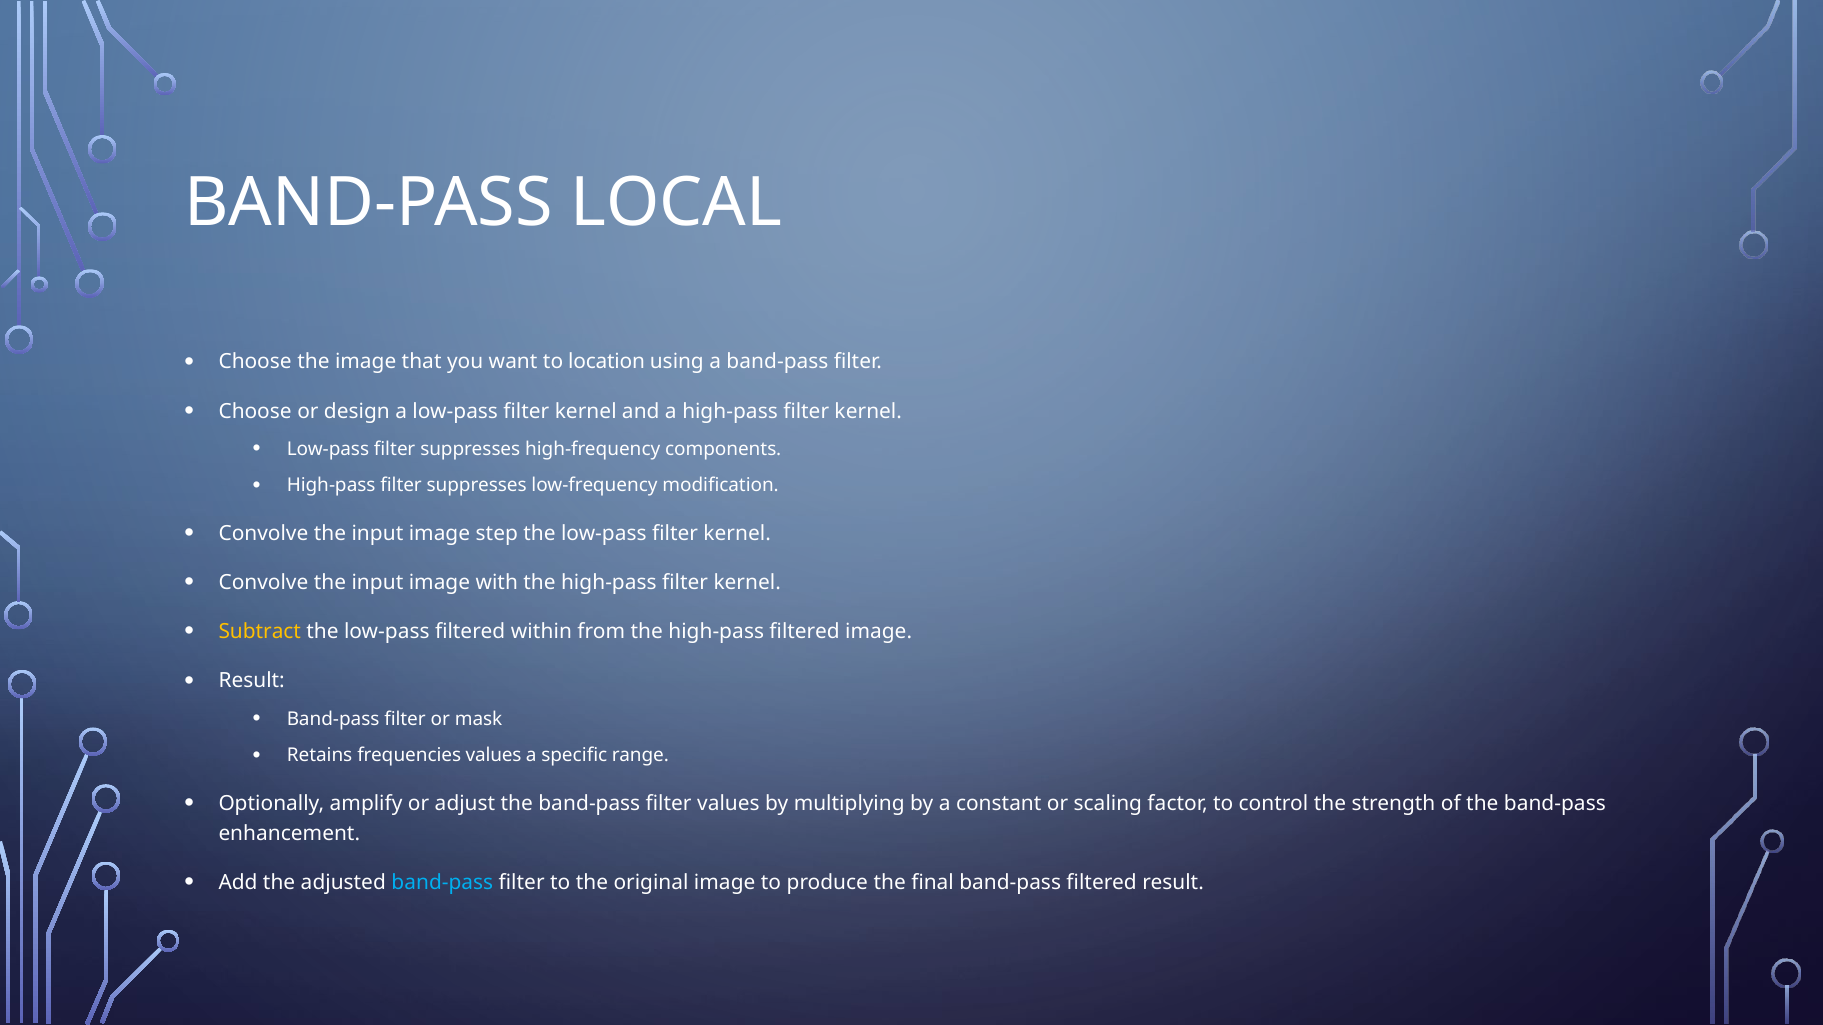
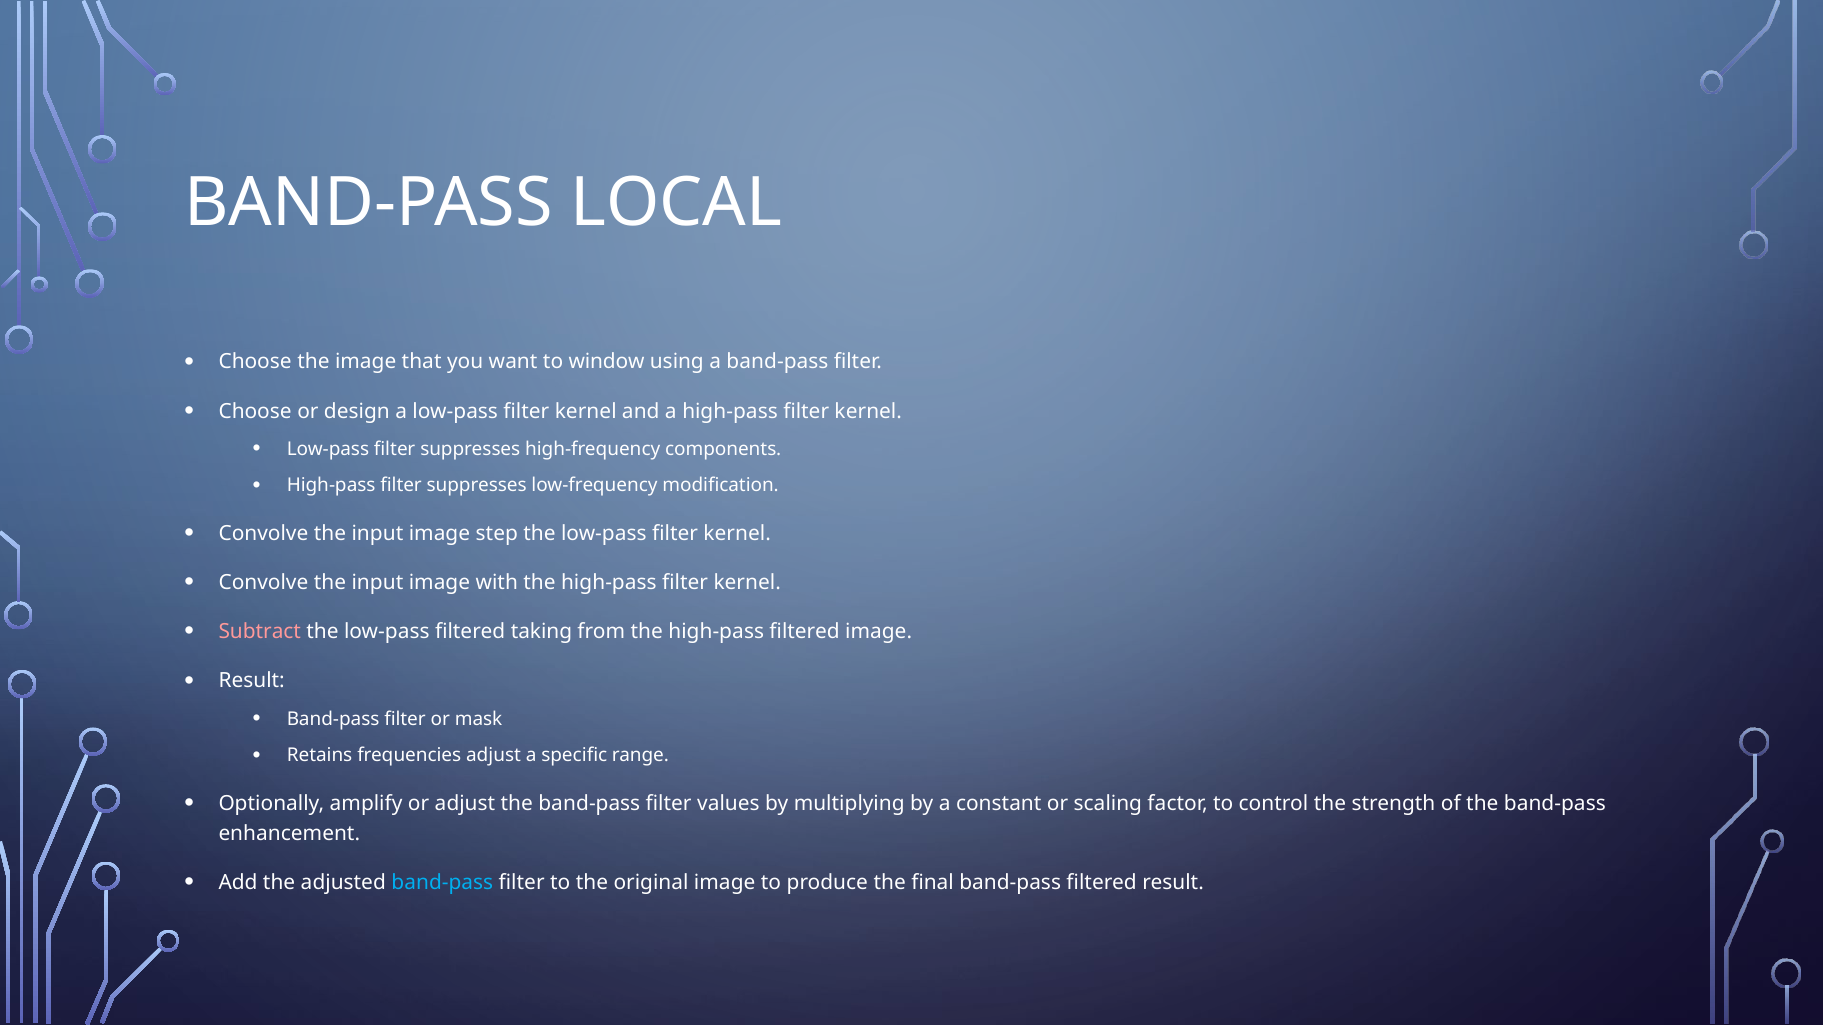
location: location -> window (607, 362)
Subtract colour: yellow -> pink (260, 632)
within: within -> taking (541, 632)
frequencies values: values -> adjust (494, 756)
